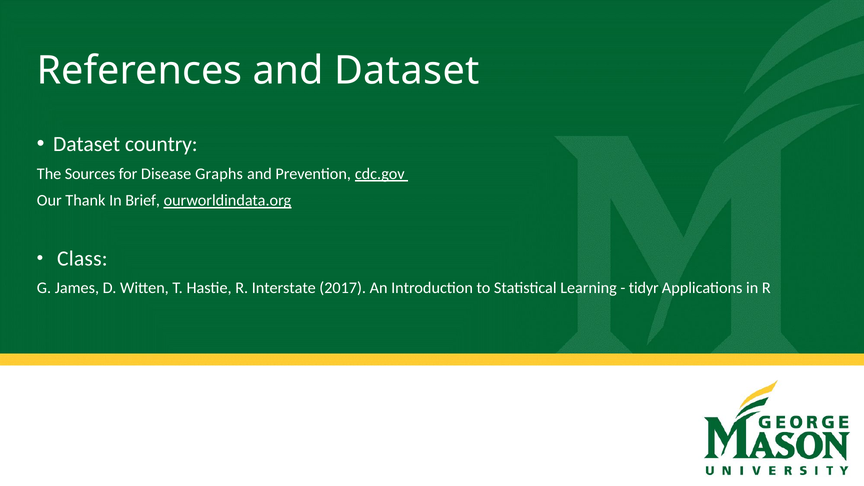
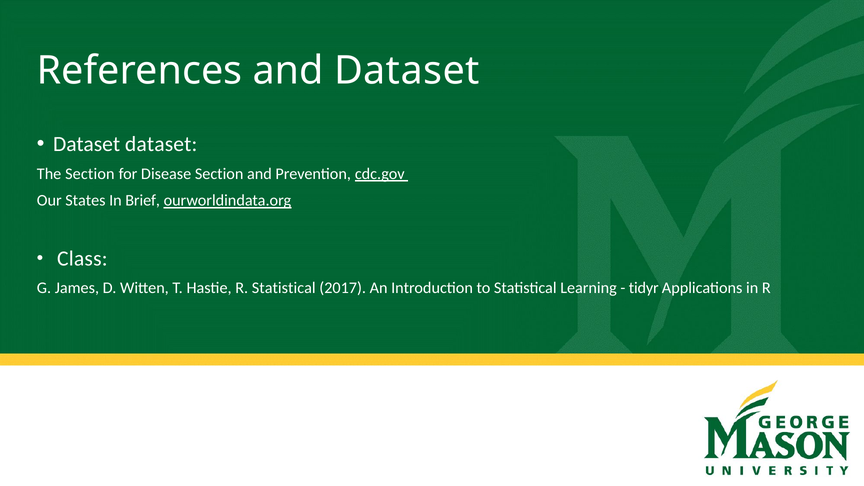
Dataset country: country -> dataset (161, 144)
The Sources: Sources -> Section (90, 174)
Disease Graphs: Graphs -> Section (219, 174)
Thank: Thank -> States (85, 201)
R Interstate: Interstate -> Statistical (284, 288)
